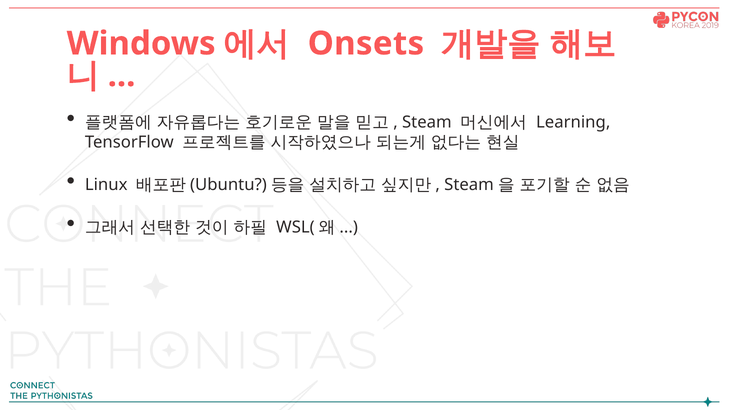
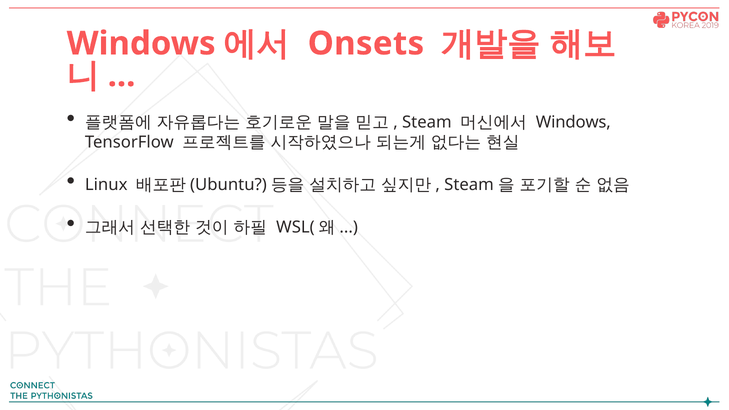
Learning: Learning -> Windows (573, 122)
